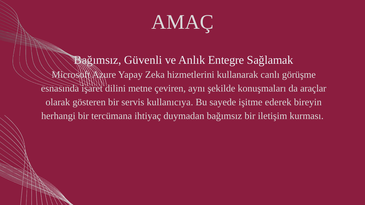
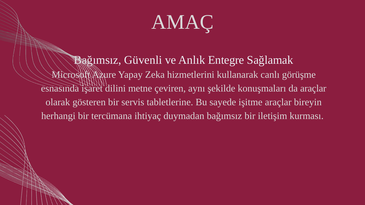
kullanıcıya: kullanıcıya -> tabletlerine (170, 102)
işitme ederek: ederek -> araçlar (278, 102)
